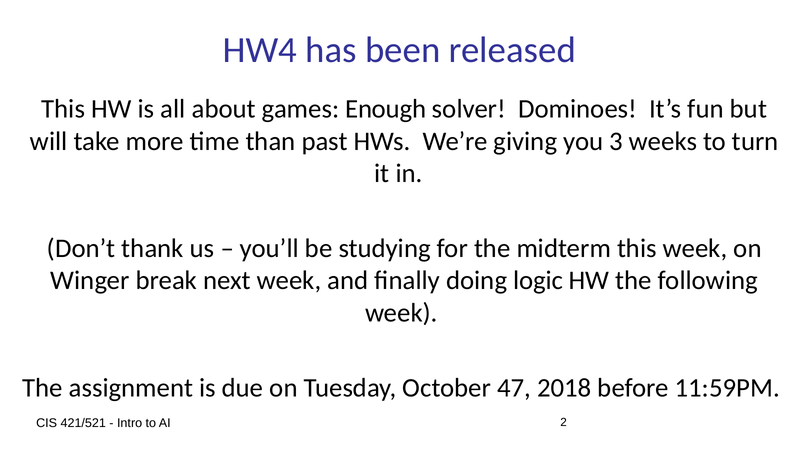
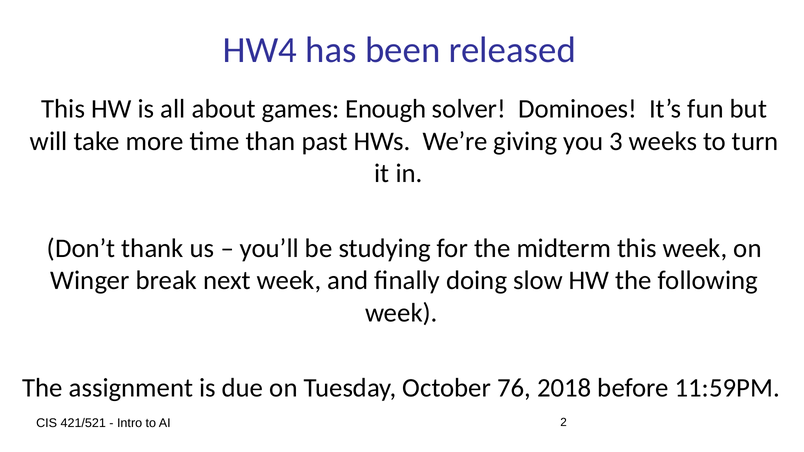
logic: logic -> slow (538, 281)
47: 47 -> 76 (514, 388)
